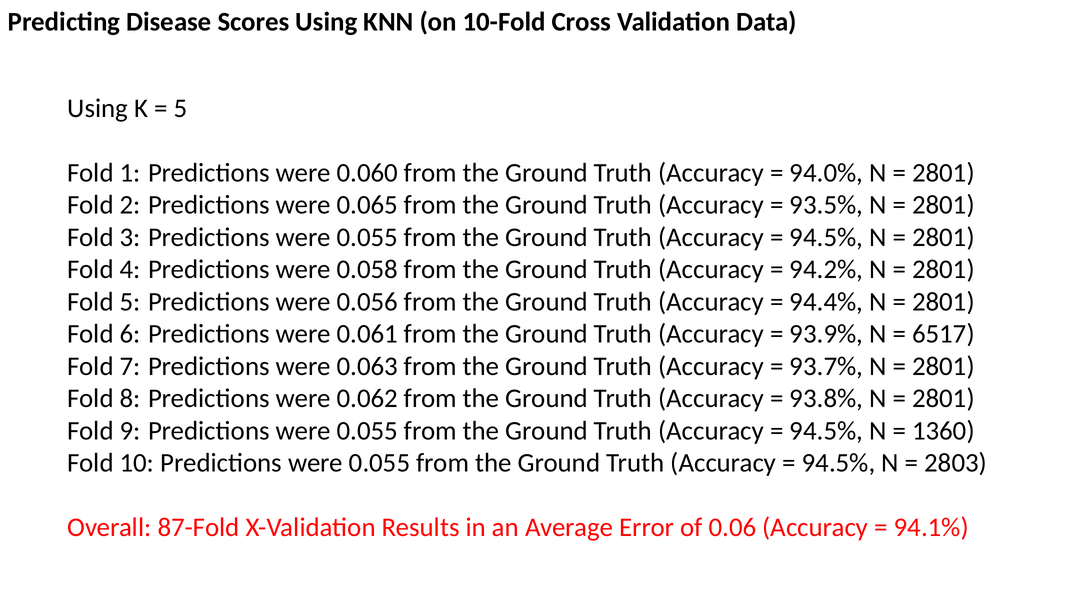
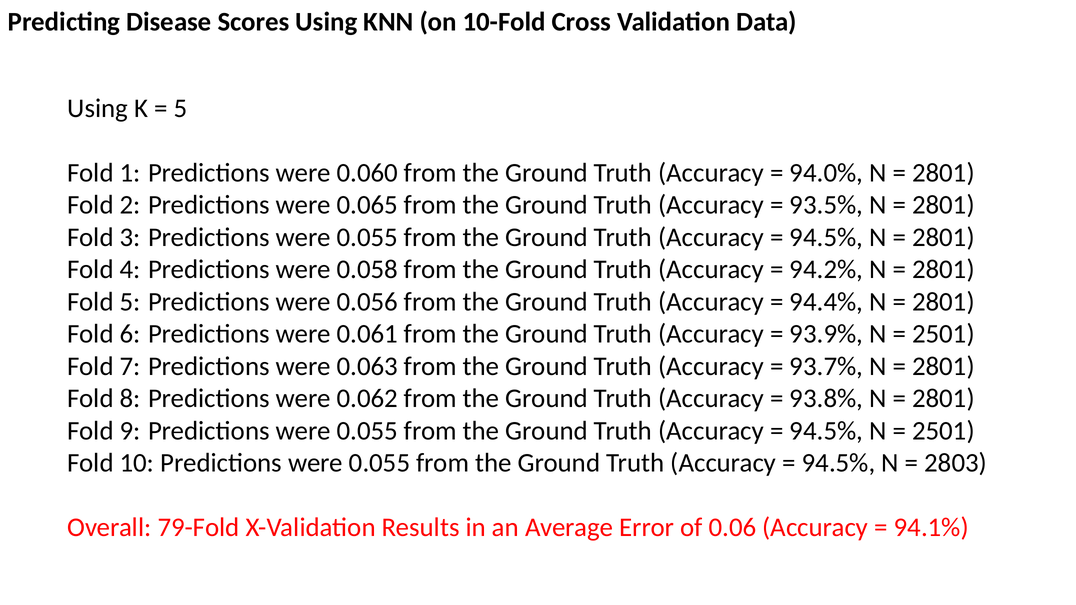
6517: 6517 -> 2501 (943, 334)
1360: 1360 -> 2501 (943, 431)
87-Fold: 87-Fold -> 79-Fold (199, 528)
